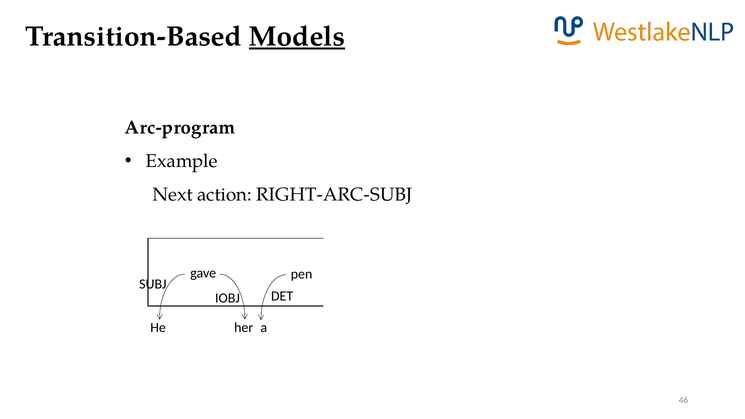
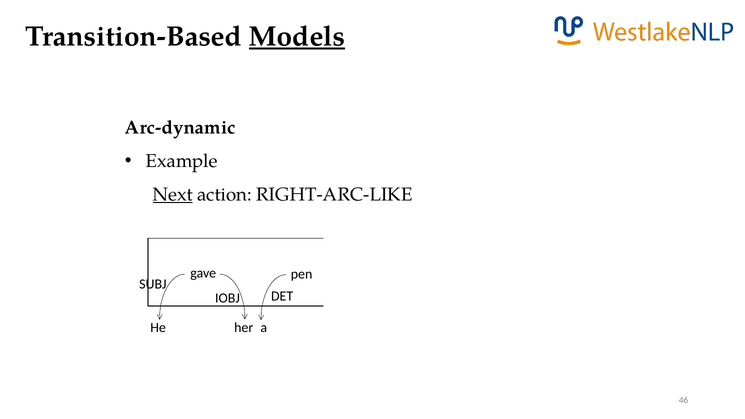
Arc-program: Arc-program -> Arc-dynamic (180, 127)
Next underline: none -> present (173, 195)
RIGHT-ARC-SUBJ: RIGHT-ARC-SUBJ -> RIGHT-ARC-LIKE (334, 195)
